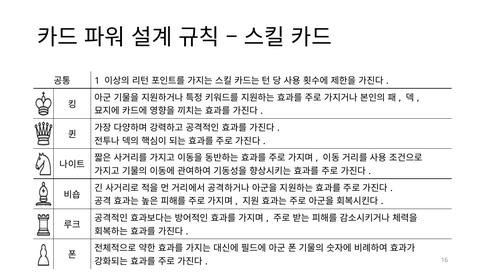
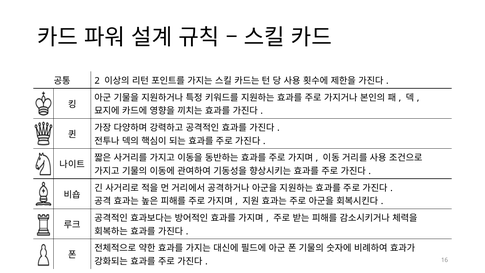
1: 1 -> 2 (97, 81)
